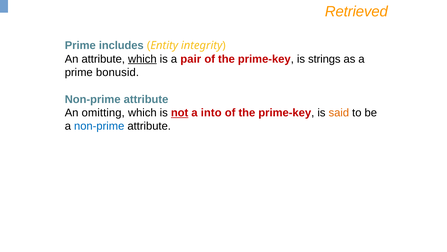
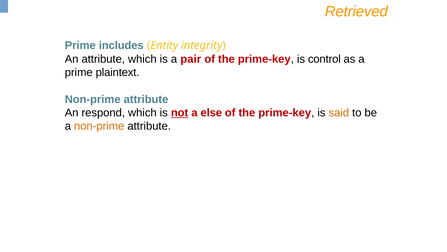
which underline: present -> none (142, 59)
strings: strings -> control (324, 59)
bonusid: bonusid -> plaintext (118, 72)
omitting: omitting -> respond (103, 112)
into: into -> else (211, 112)
non-prime colour: blue -> orange (99, 126)
